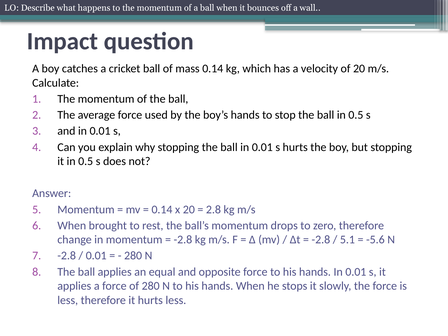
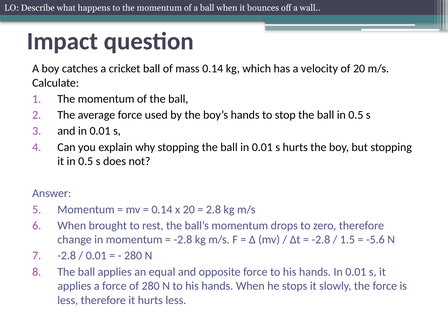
5.1: 5.1 -> 1.5 (347, 240)
